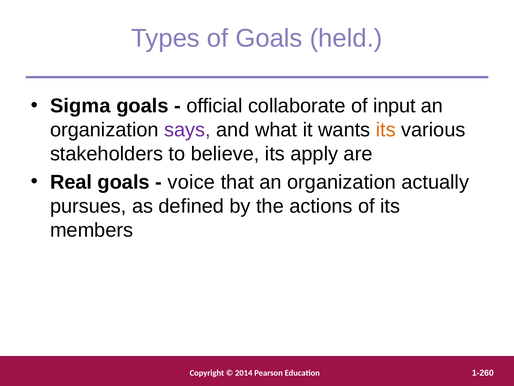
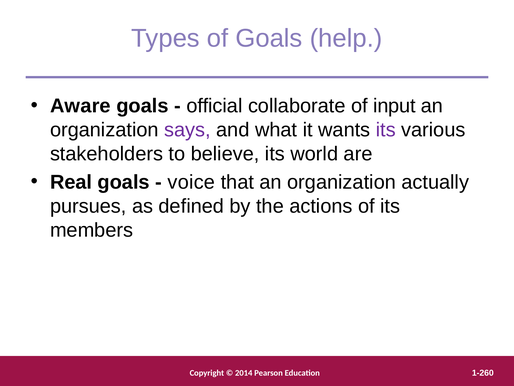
held: held -> help (346, 38)
Sigma: Sigma -> Aware (80, 106)
its colour: orange -> purple (386, 130)
apply: apply -> world (314, 154)
